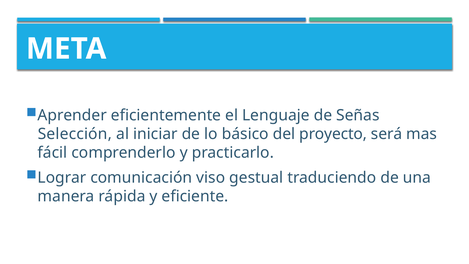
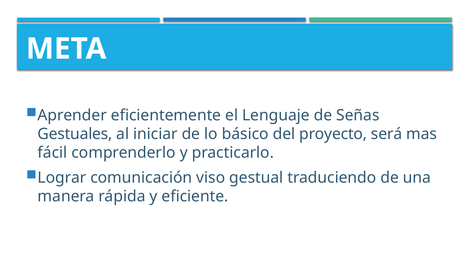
Selección: Selección -> Gestuales (75, 134)
